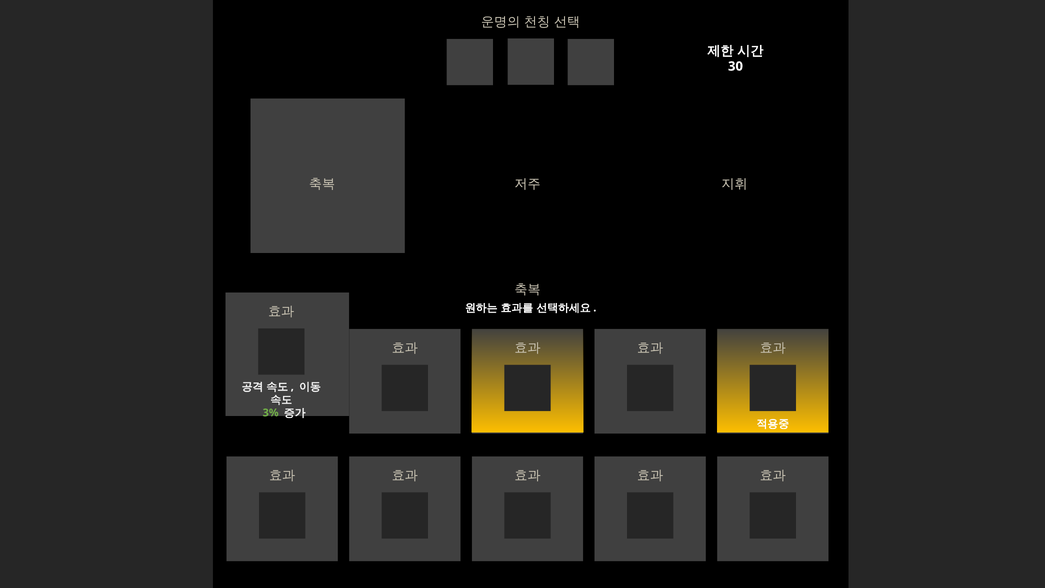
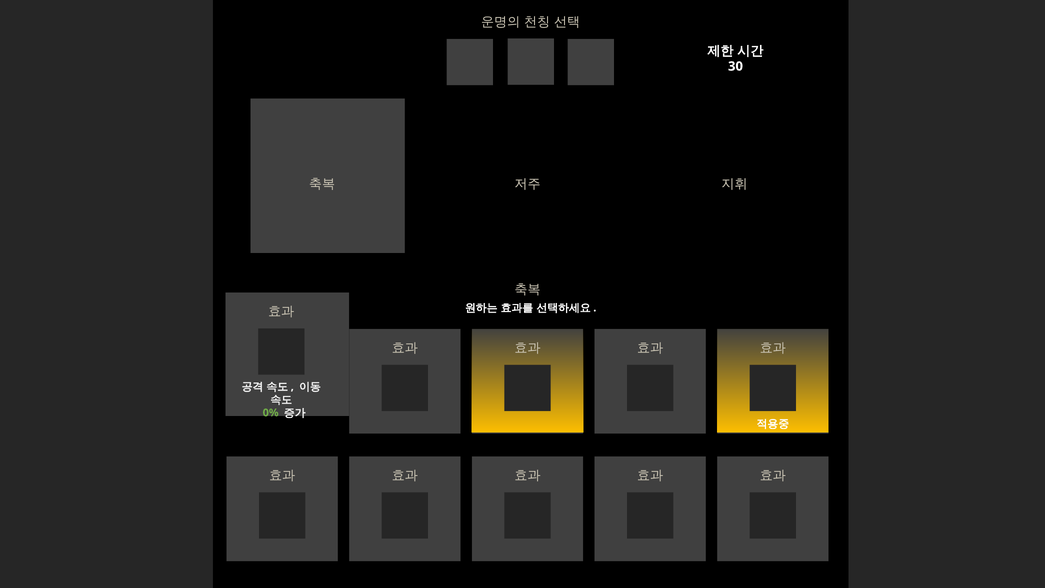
3%: 3% -> 0% (271, 413)
